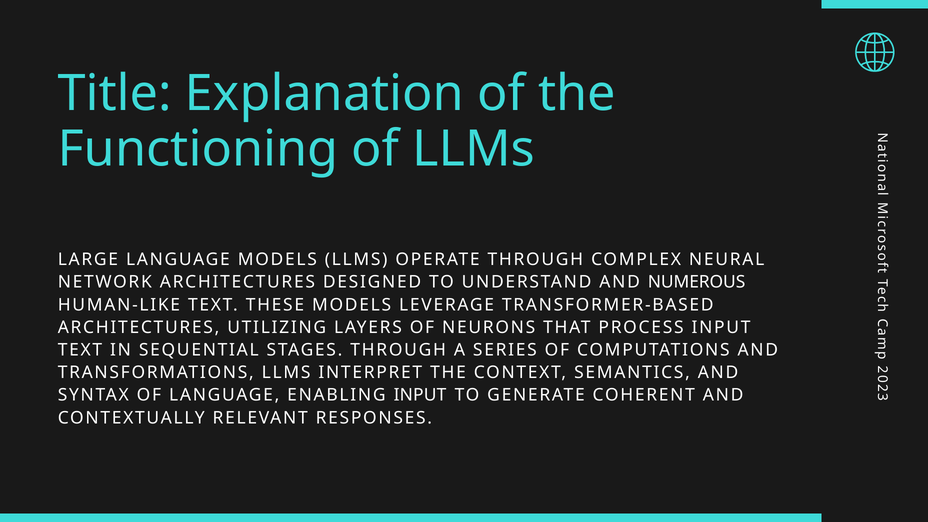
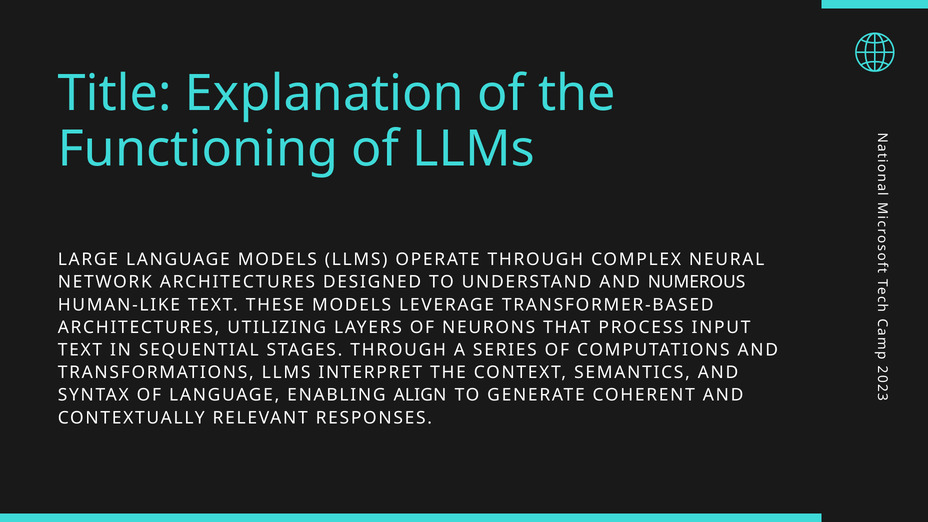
ENABLING INPUT: INPUT -> ALIGN (420, 395)
